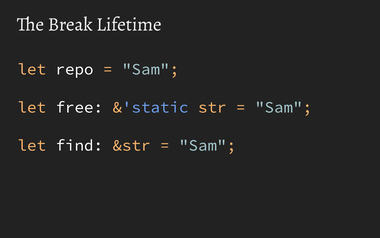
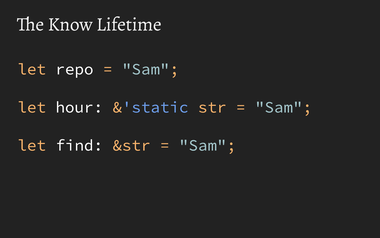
Break: Break -> Know (70, 24)
free: free -> hour (79, 107)
